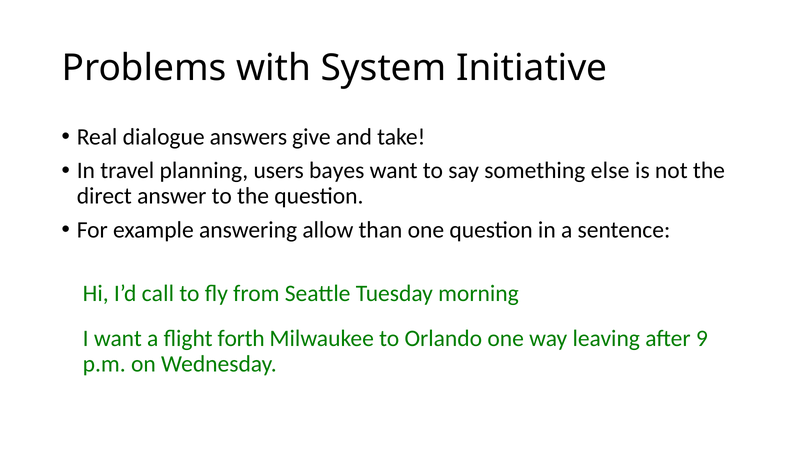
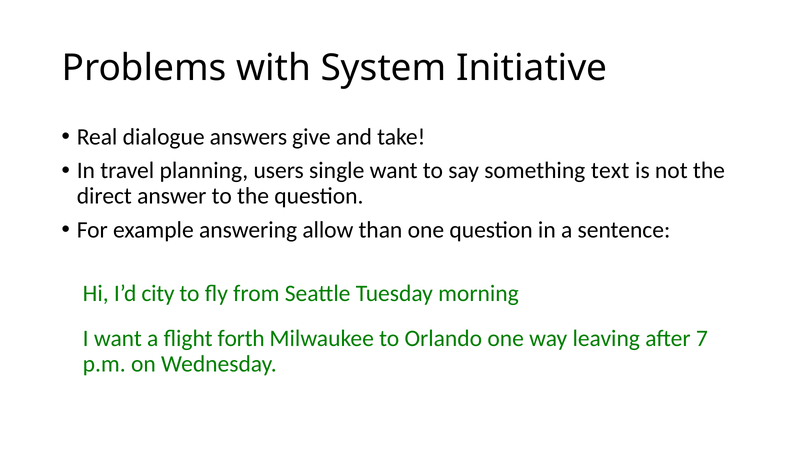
bayes: bayes -> single (337, 170)
else: else -> text (610, 170)
call: call -> city (158, 293)
9: 9 -> 7 (702, 338)
